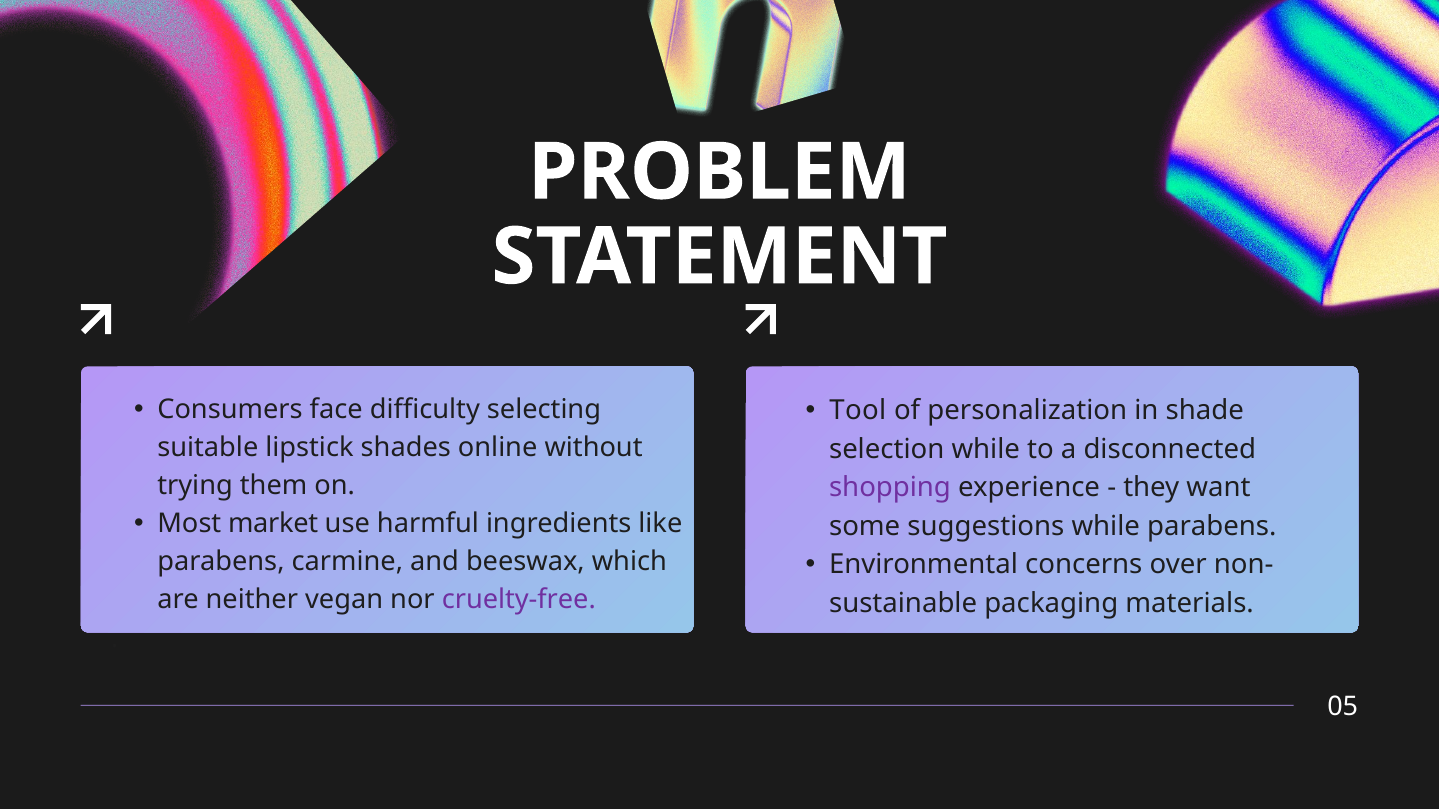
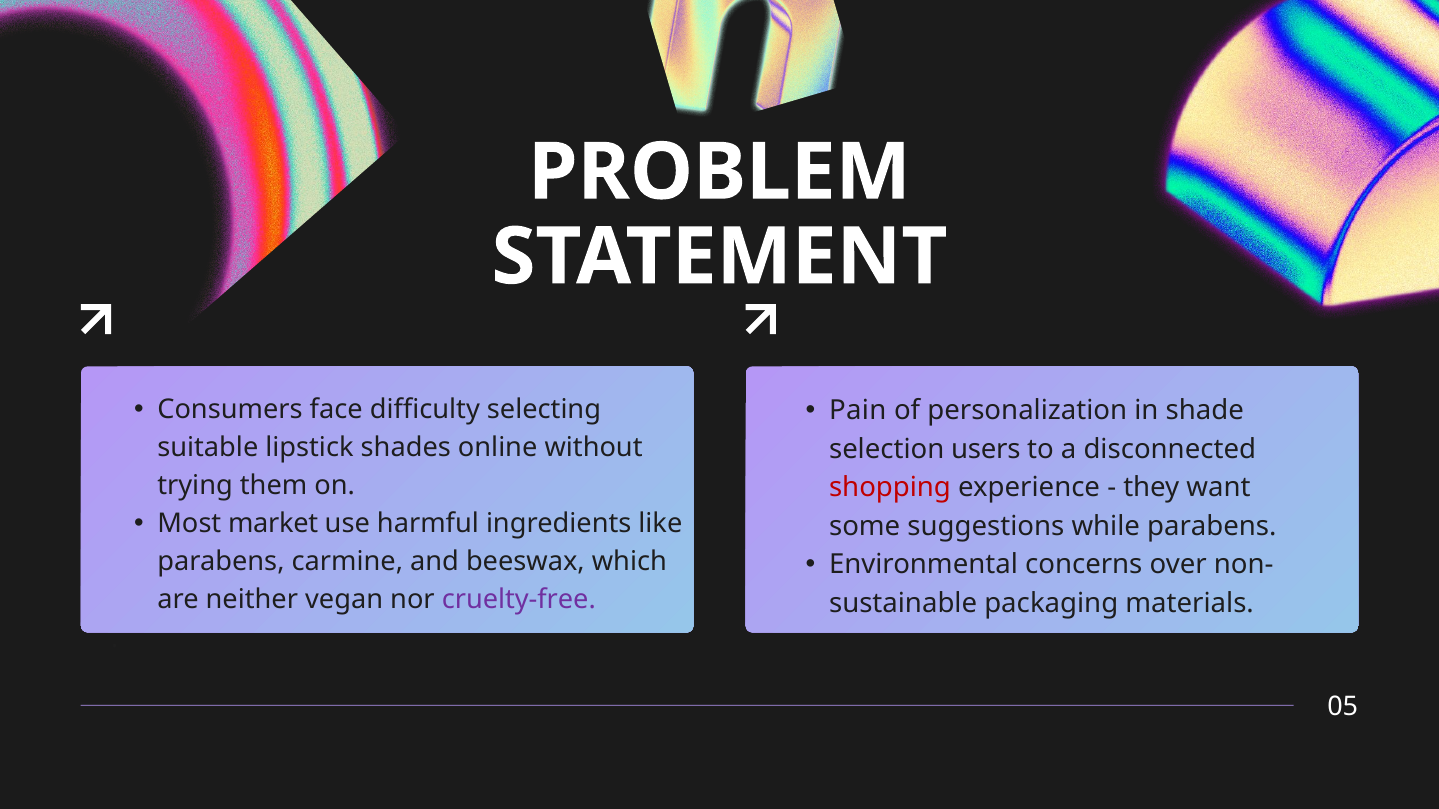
Tool: Tool -> Pain (858, 411)
selection while: while -> users (986, 449)
shopping colour: purple -> red (890, 488)
